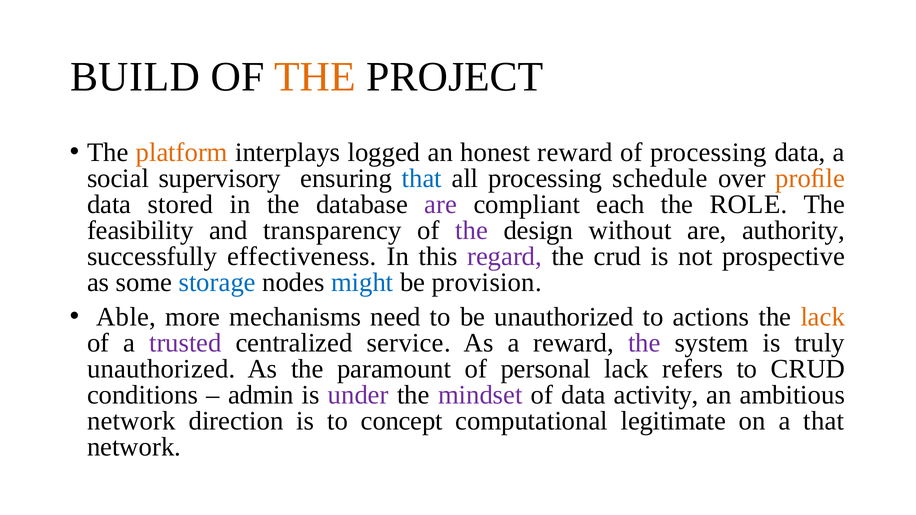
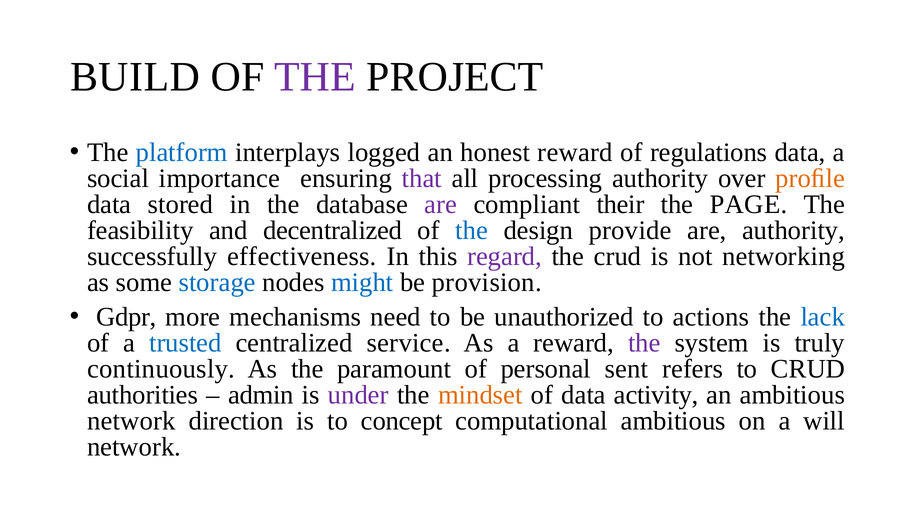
THE colour: orange -> purple (315, 77)
platform colour: orange -> blue (182, 153)
of processing: processing -> regulations (709, 153)
supervisory: supervisory -> importance (220, 179)
that colour: blue -> purple (422, 179)
processing schedule: schedule -> authority (660, 179)
each: each -> their (621, 205)
ROLE: ROLE -> PAGE (749, 205)
transparency: transparency -> decentralized (333, 231)
the colour: purple -> blue (472, 231)
without: without -> provide (630, 231)
prospective: prospective -> networking (784, 257)
Able: Able -> Gdpr (126, 317)
lack colour: orange -> blue (823, 317)
trusted colour: purple -> blue (185, 343)
unauthorized: unauthorized -> continuously (161, 369)
personal lack: lack -> sent (626, 369)
conditions: conditions -> authorities (143, 395)
mindset colour: purple -> orange (480, 395)
computational legitimate: legitimate -> ambitious (673, 421)
a that: that -> will (824, 421)
